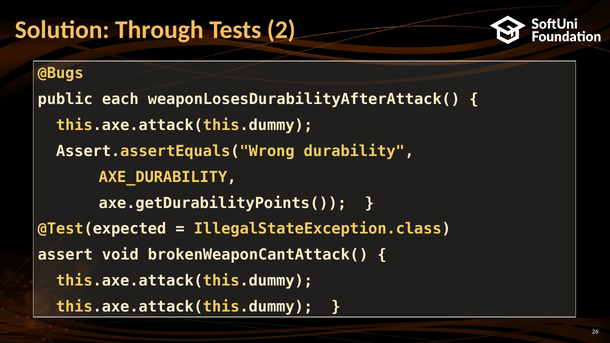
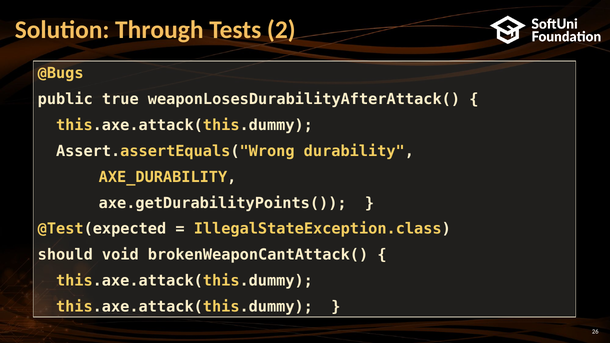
each: each -> true (120, 99)
assert: assert -> should (65, 255)
